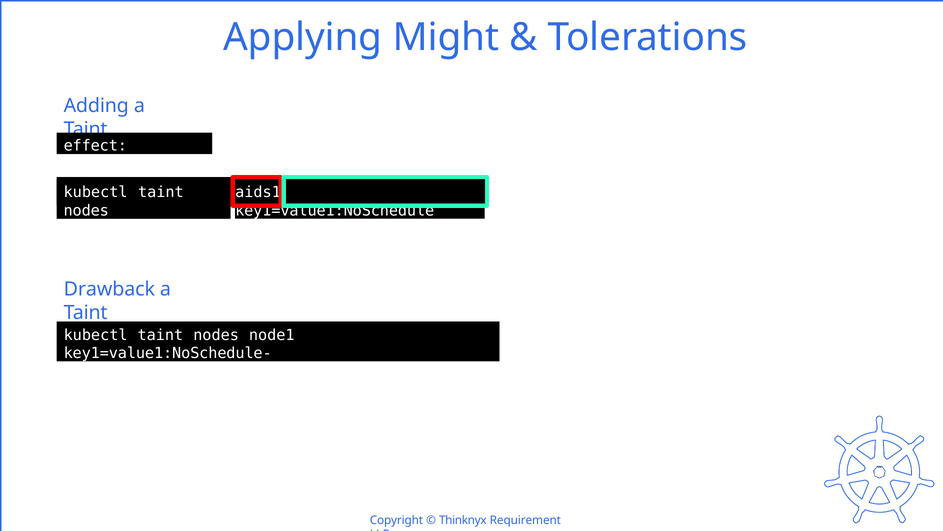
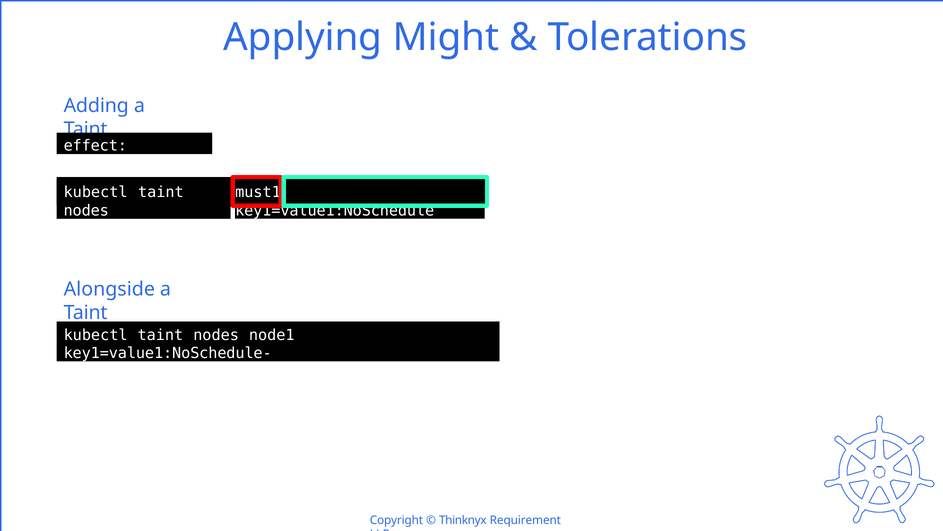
aids1: aids1 -> must1 (258, 192)
Drawback: Drawback -> Alongside (109, 289)
